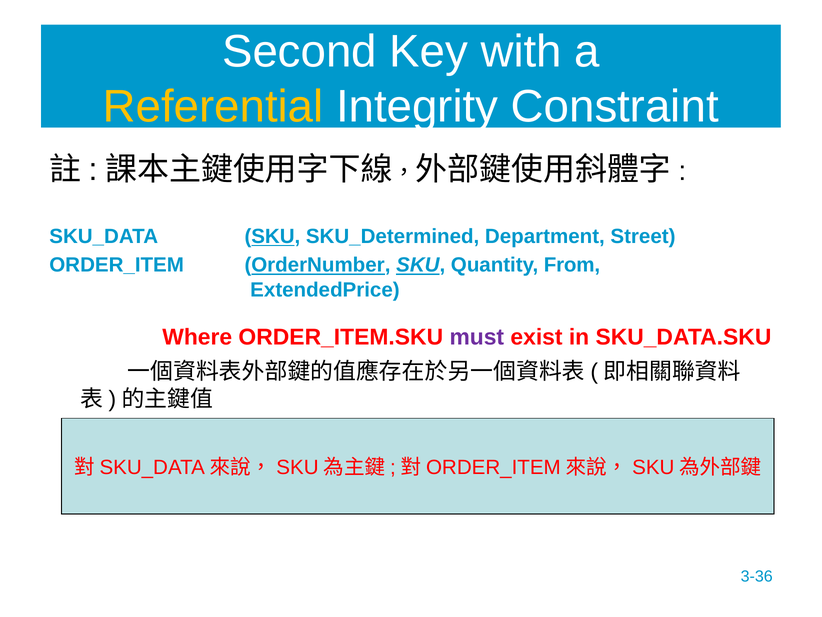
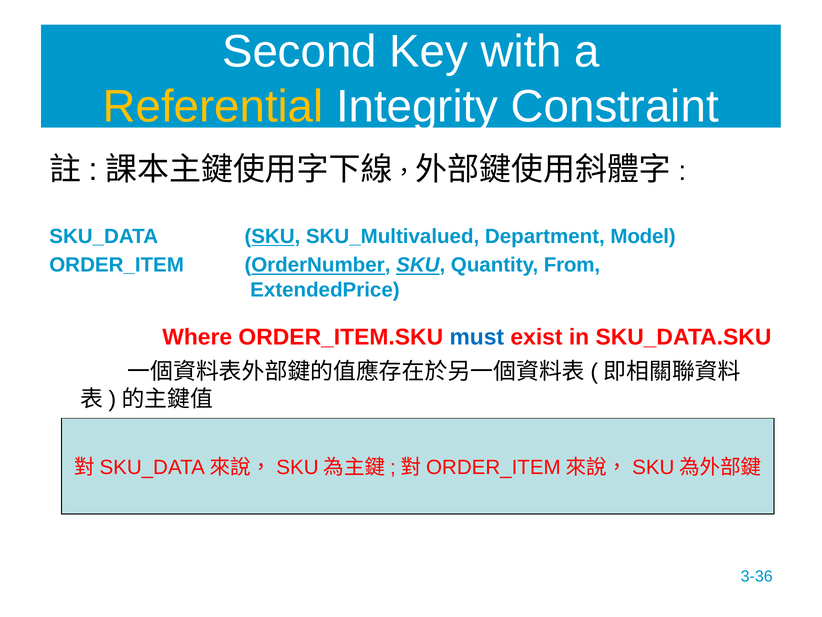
SKU_Determined: SKU_Determined -> SKU_Multivalued (393, 236)
Street: Street -> Model (643, 236)
must colour: purple -> blue (477, 337)
